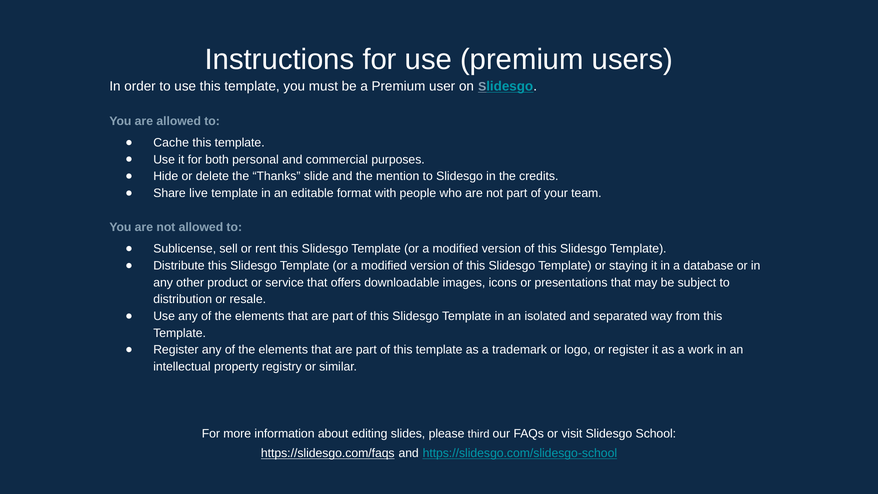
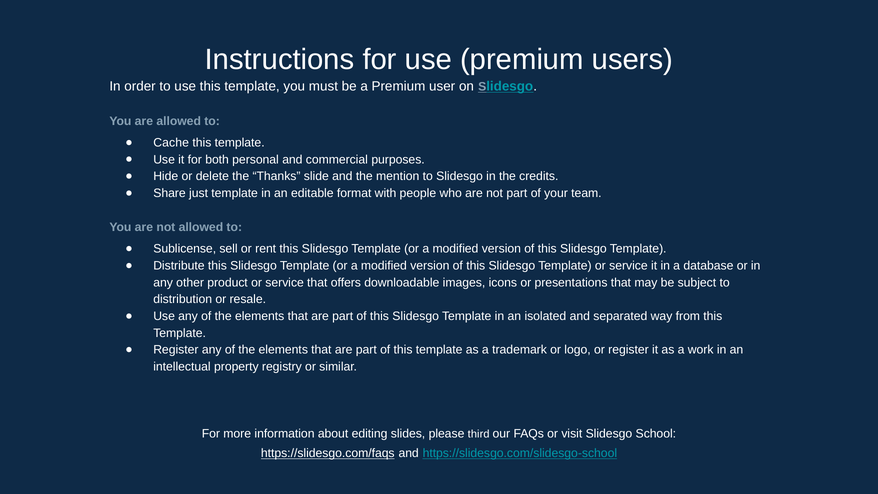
live: live -> just (199, 193)
Template or staying: staying -> service (628, 266)
